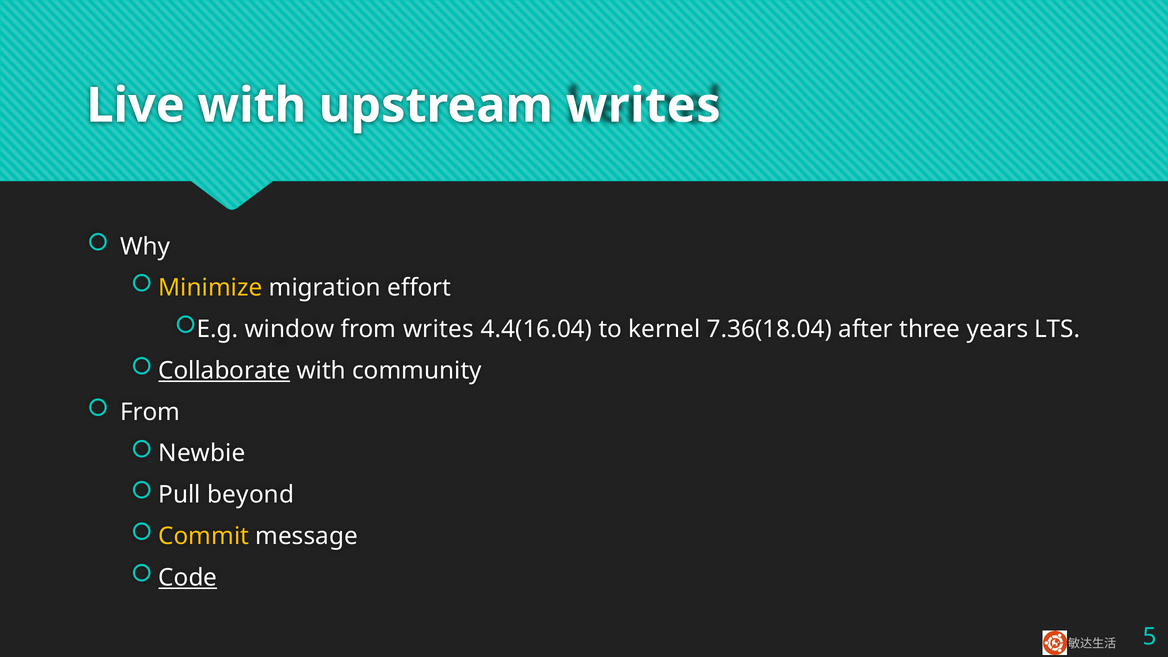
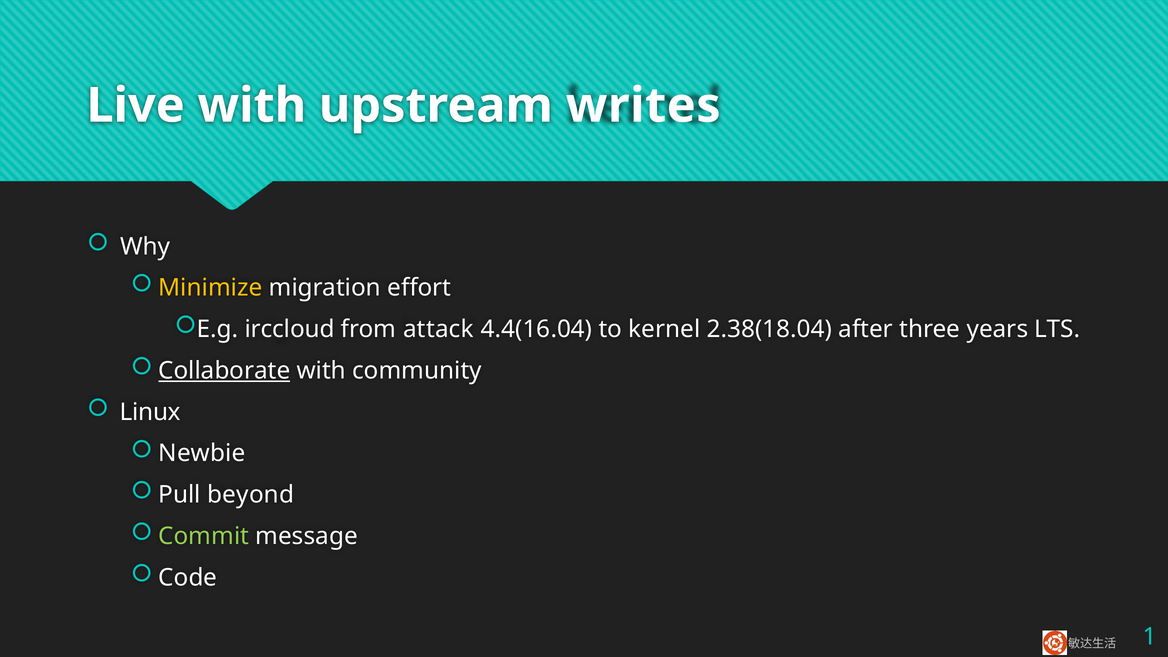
window: window -> irccloud (290, 329)
from writes: writes -> attack (438, 329)
7.36(18.04: 7.36(18.04 -> 2.38(18.04 (769, 329)
From: From -> Linux (150, 412)
Commit colour: yellow -> light green (204, 536)
Code underline: present -> none (188, 578)
5: 5 -> 1 (1150, 637)
